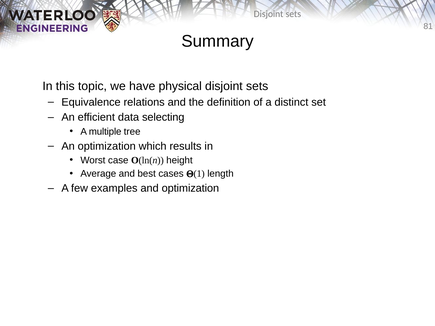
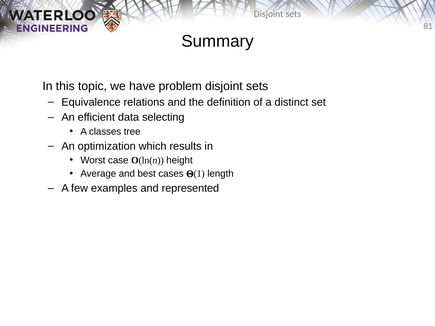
physical: physical -> problem (180, 86)
multiple: multiple -> classes (105, 132)
and optimization: optimization -> represented (190, 189)
